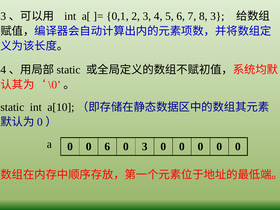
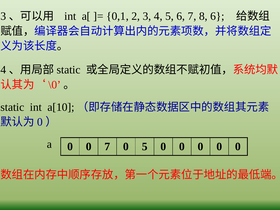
8 3: 3 -> 6 (217, 16)
0 6: 6 -> 7 (107, 147)
0 3: 3 -> 5 (145, 147)
